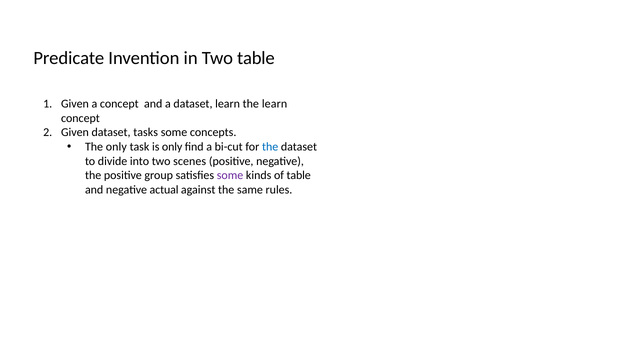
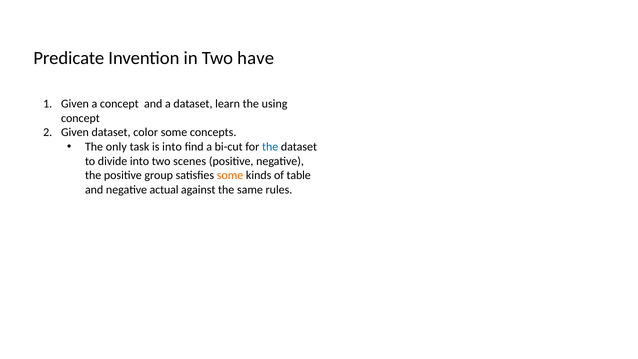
Two table: table -> have (256, 58)
the learn: learn -> using (275, 104)
tasks: tasks -> color (146, 132)
is only: only -> into (172, 147)
some colour: purple -> orange (230, 175)
